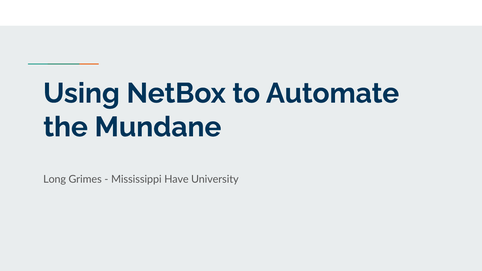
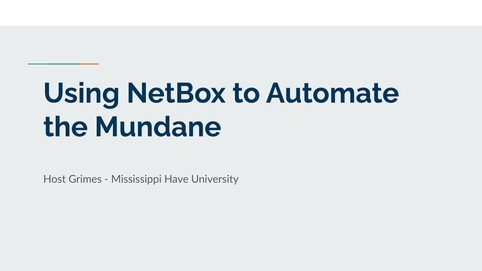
Long: Long -> Host (55, 179)
